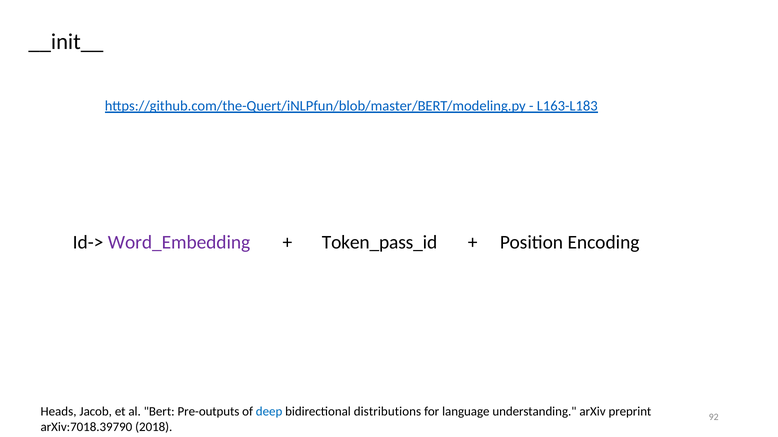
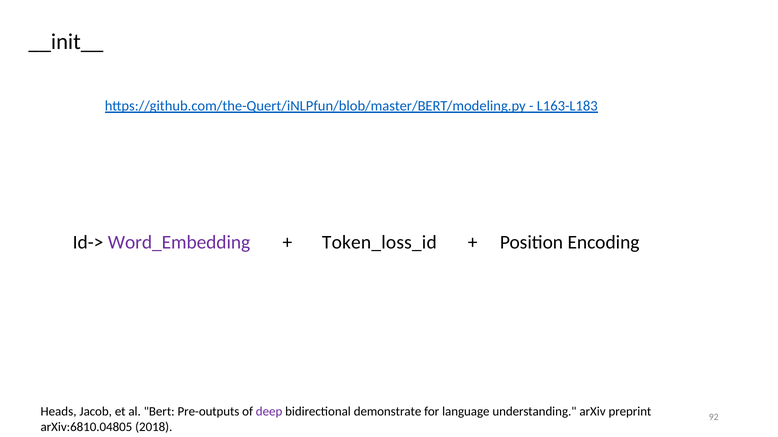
Token_pass_id: Token_pass_id -> Token_loss_id (379, 243)
deep colour: blue -> purple (269, 412)
distributions: distributions -> demonstrate (388, 412)
arXiv:7018.39790: arXiv:7018.39790 -> arXiv:6810.04805 (86, 427)
